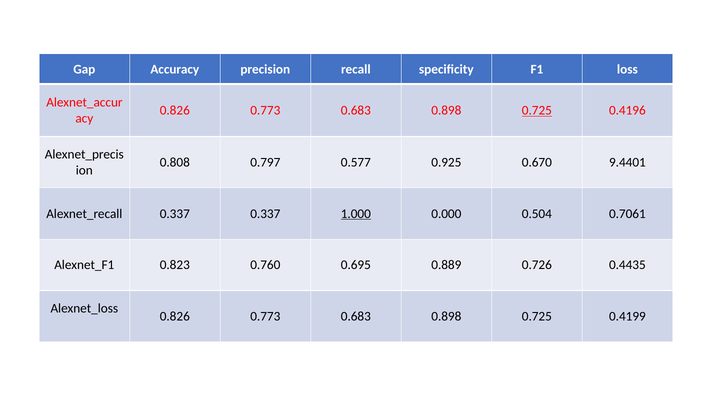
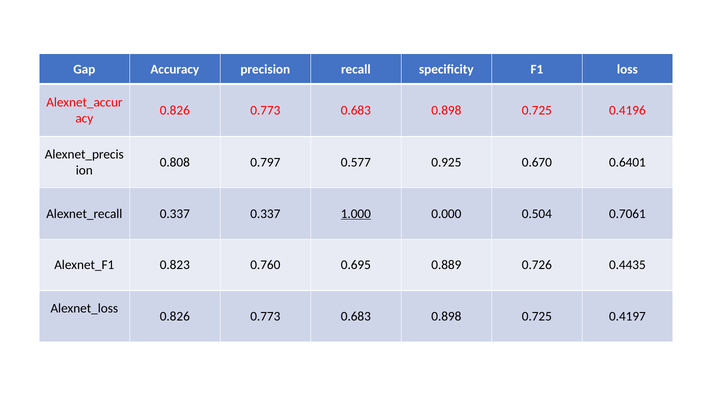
0.725 underline: present -> none (537, 110)
9.4401: 9.4401 -> 0.6401 (627, 162)
0.4199: 0.4199 -> 0.4197 (627, 316)
